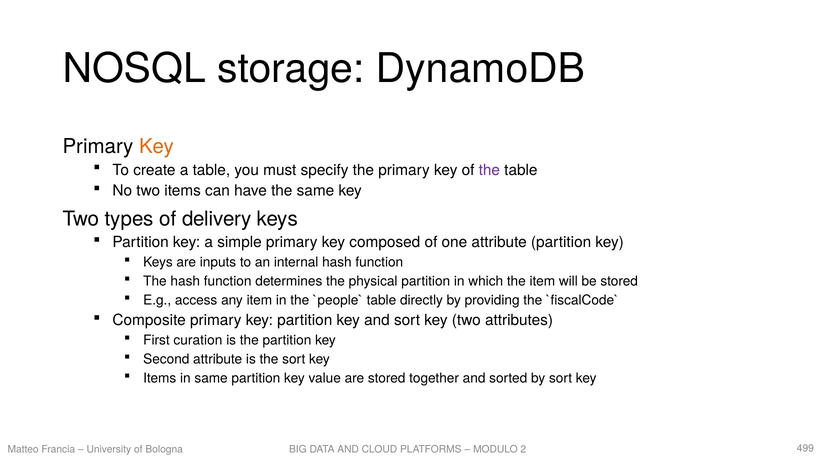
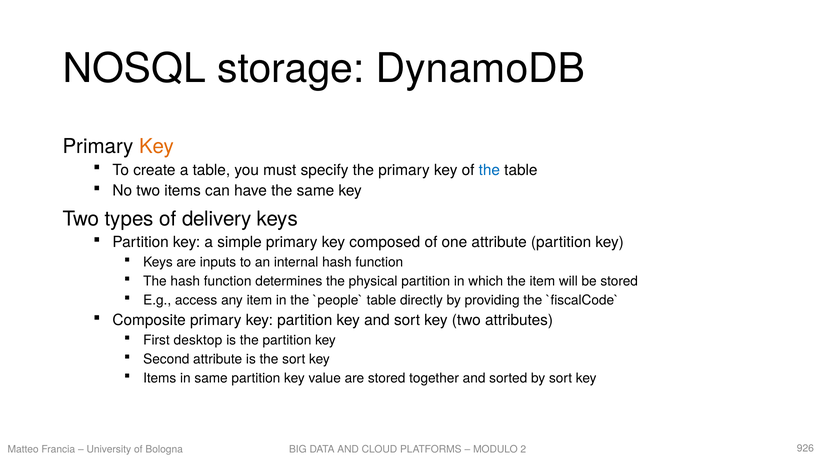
the colour: purple -> blue (489, 170)
curation: curation -> desktop (198, 340)
499: 499 -> 926 (805, 448)
